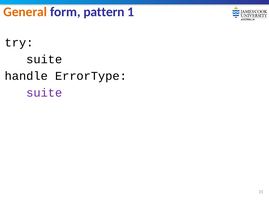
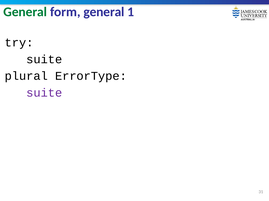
General colour: orange -> green (25, 12)
form pattern: pattern -> general (104, 12)
handle: handle -> plural (26, 76)
